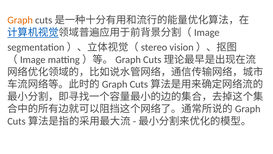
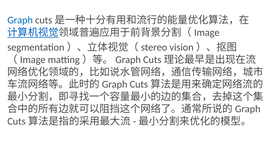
Graph colour: orange -> blue (20, 20)
